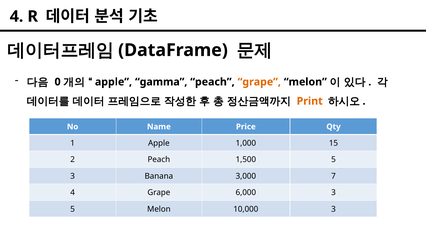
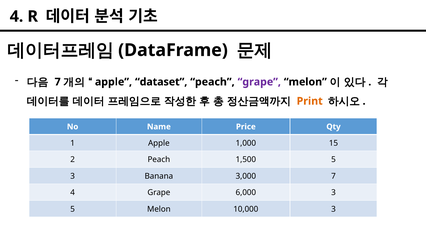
0: 0 -> 7 (58, 82)
gamma: gamma -> dataset (161, 82)
grape colour: orange -> purple (259, 82)
